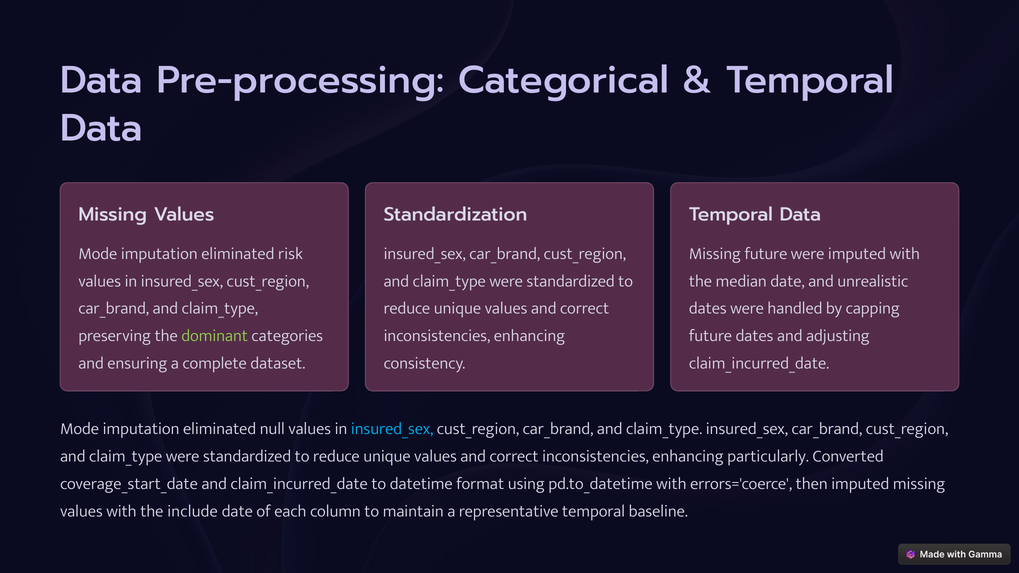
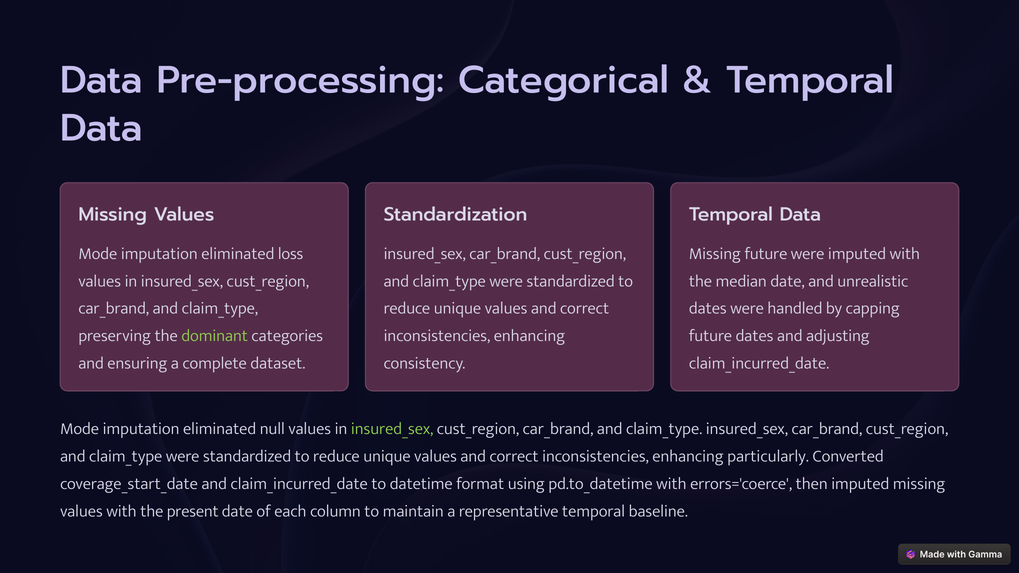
risk: risk -> loss (291, 254)
insured_sex colour: light blue -> light green (392, 429)
include: include -> present (193, 511)
